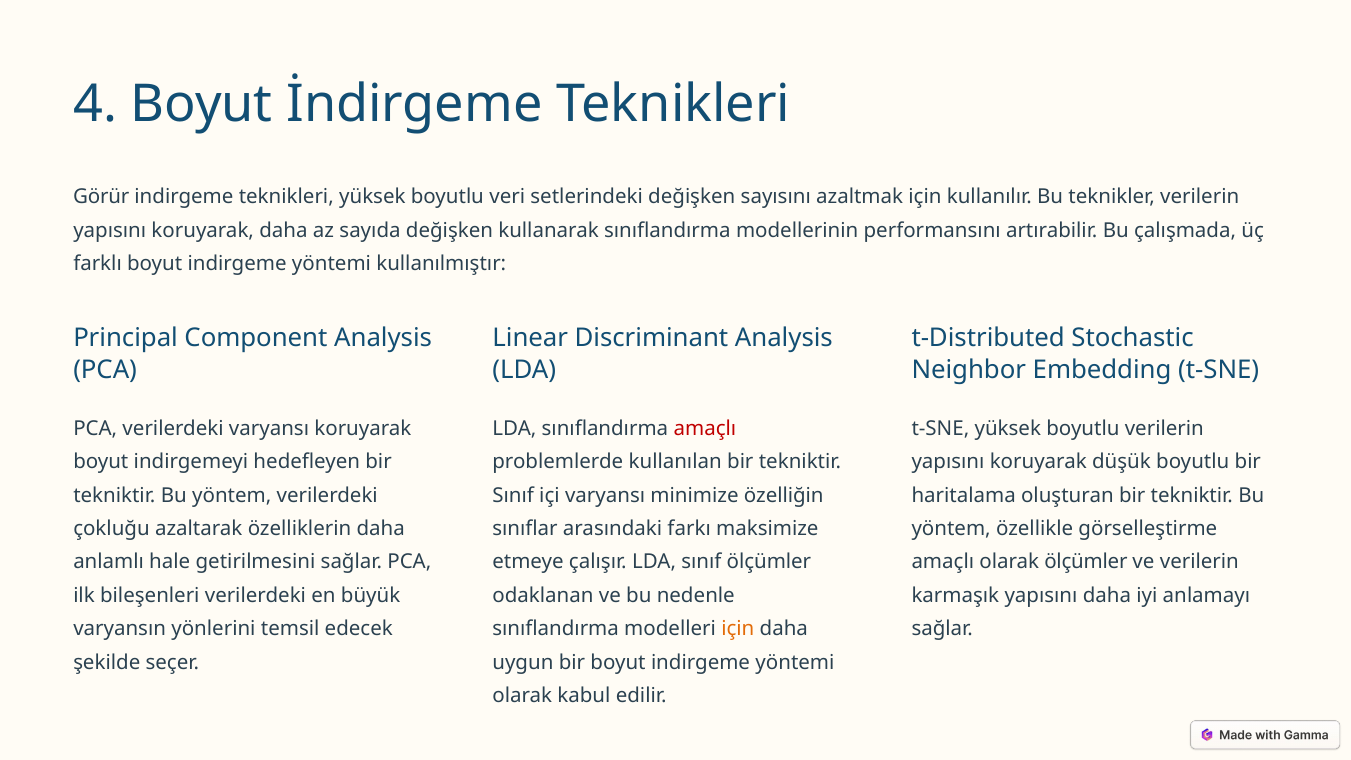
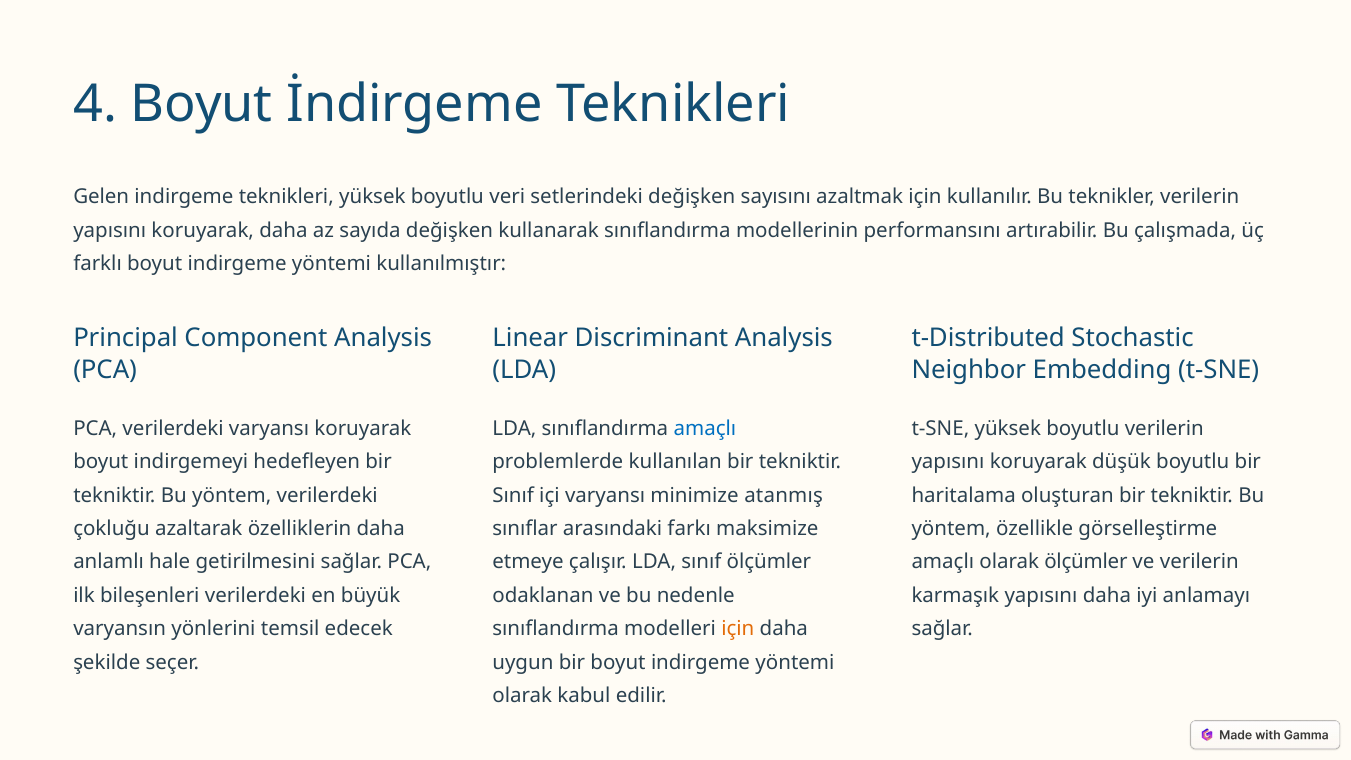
Görür: Görür -> Gelen (101, 197)
amaçlı colour: red -> blue (705, 428)
özelliğin: özelliğin -> atanmış (784, 495)
